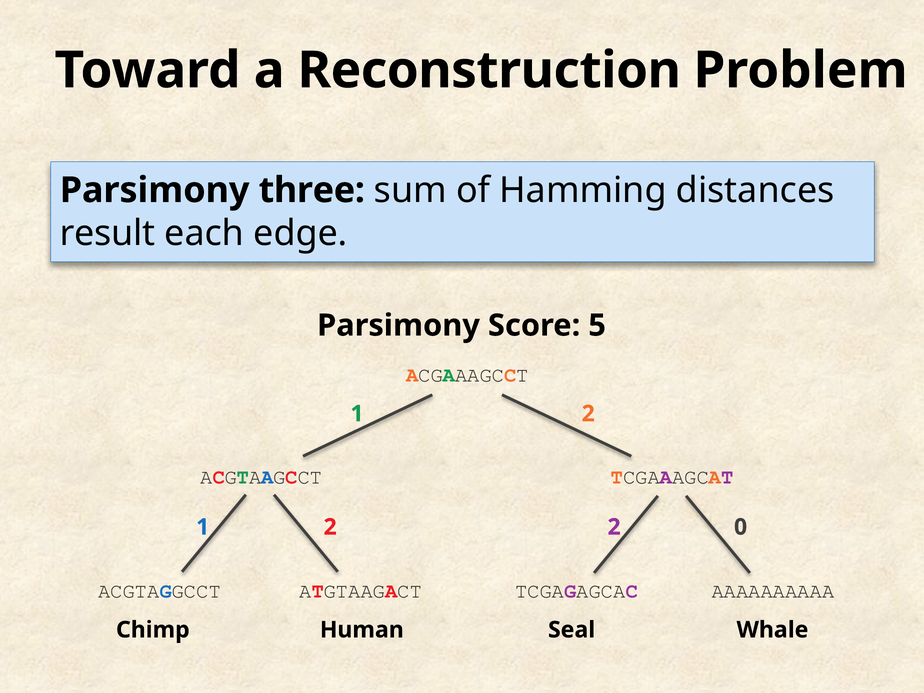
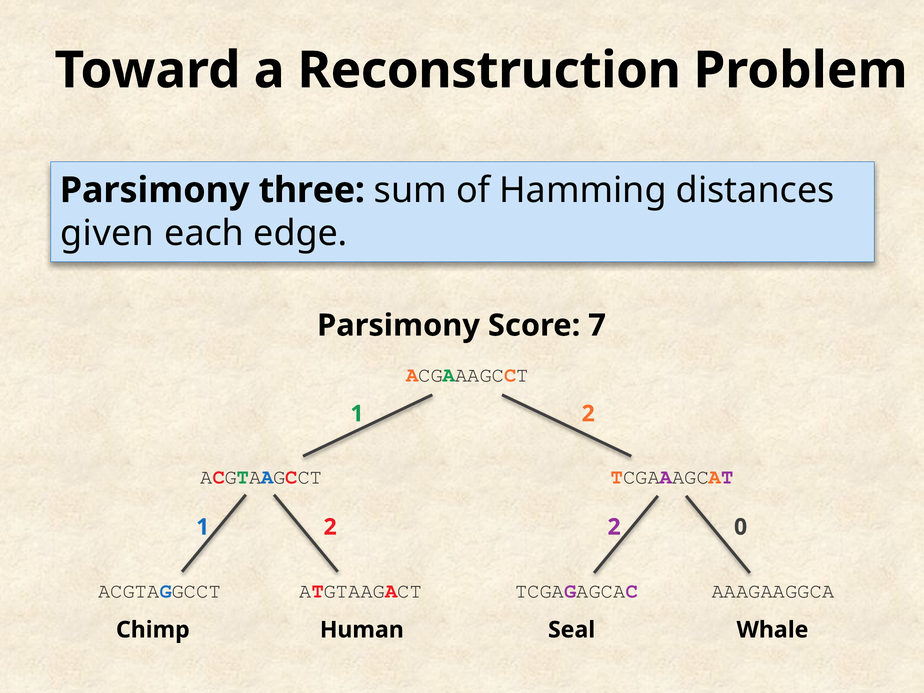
result: result -> given (107, 233)
5: 5 -> 7 (597, 325)
AAAAAAAAAA: AAAAAAAAAA -> AAAGAAGGCA (773, 591)
